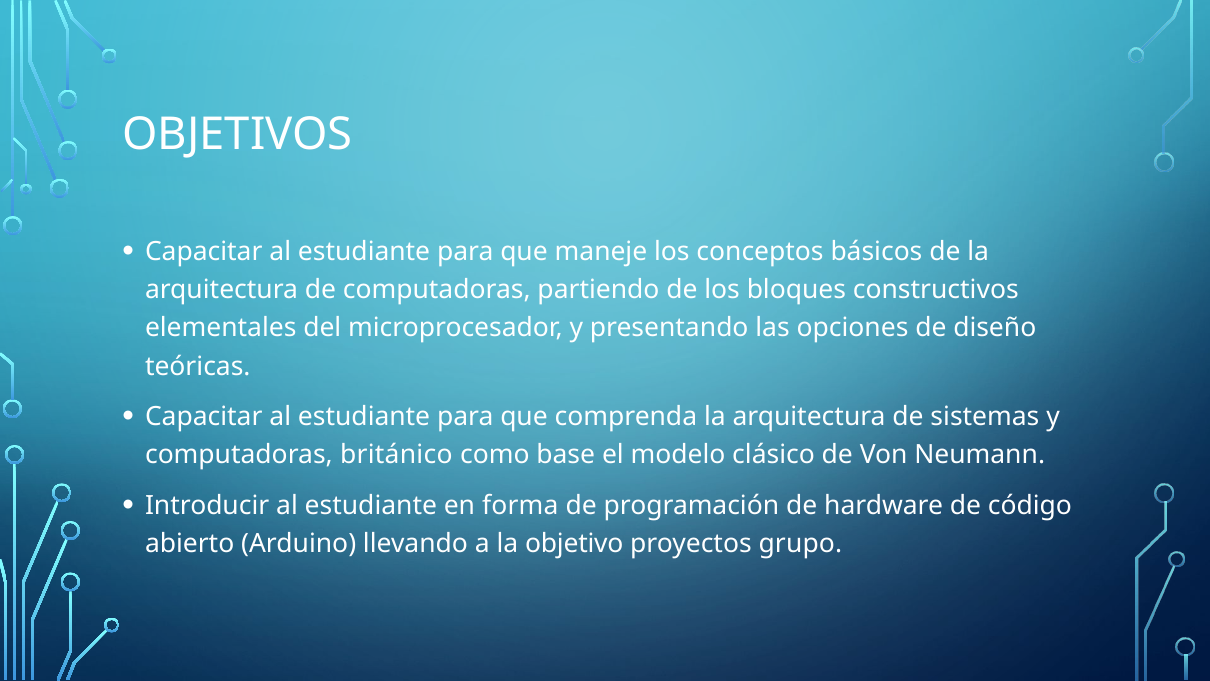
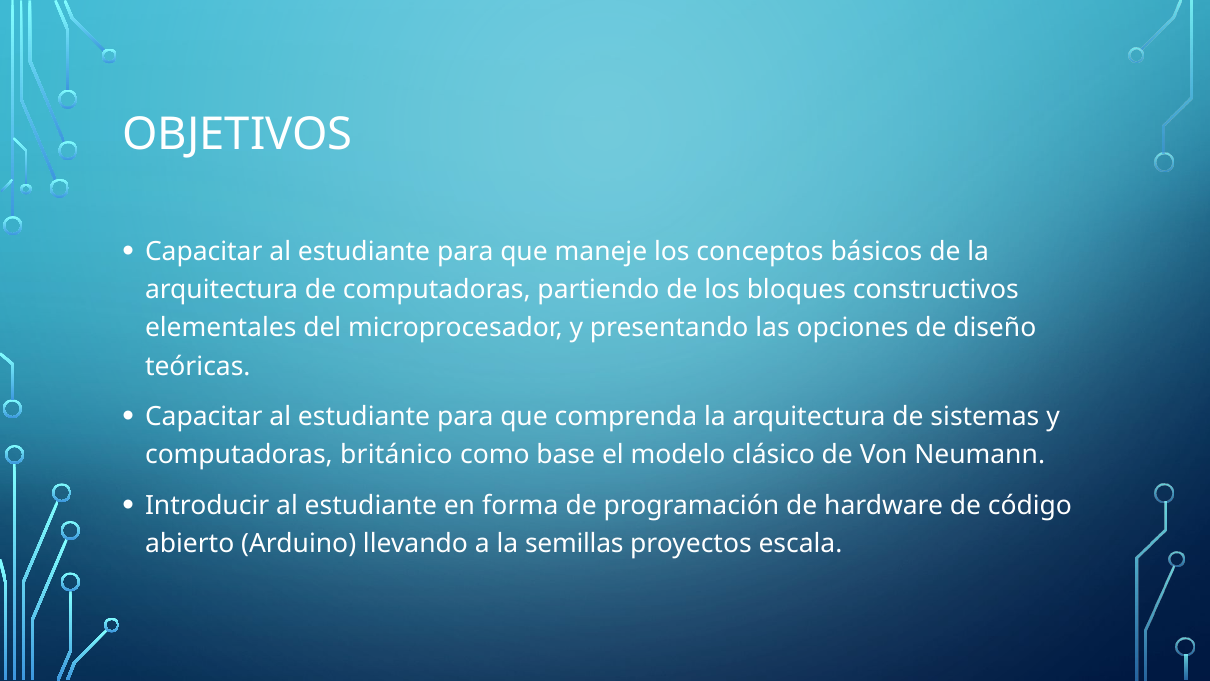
objetivo: objetivo -> semillas (574, 544)
grupo: grupo -> escala (800, 544)
